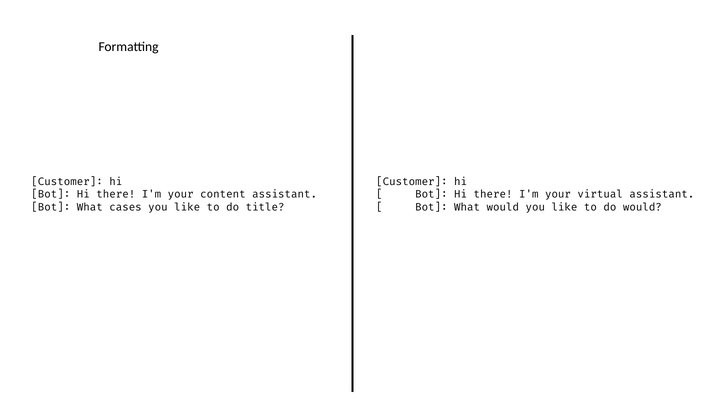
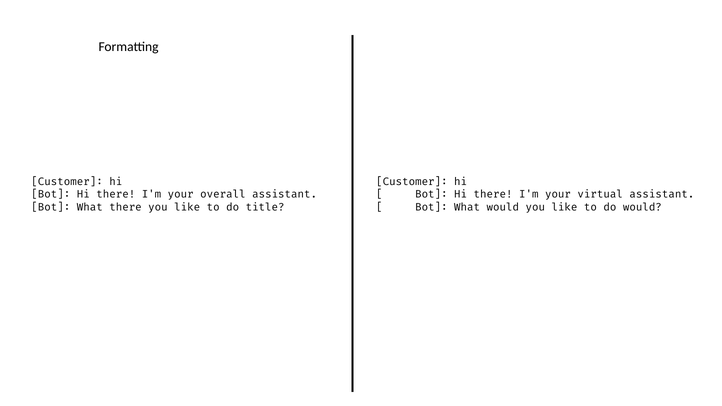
content: content -> overall (223, 195)
What cases: cases -> there (126, 207)
